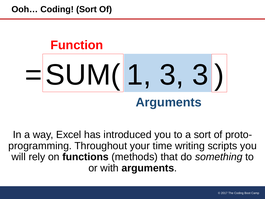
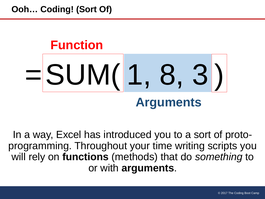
1 3: 3 -> 8 (172, 75)
